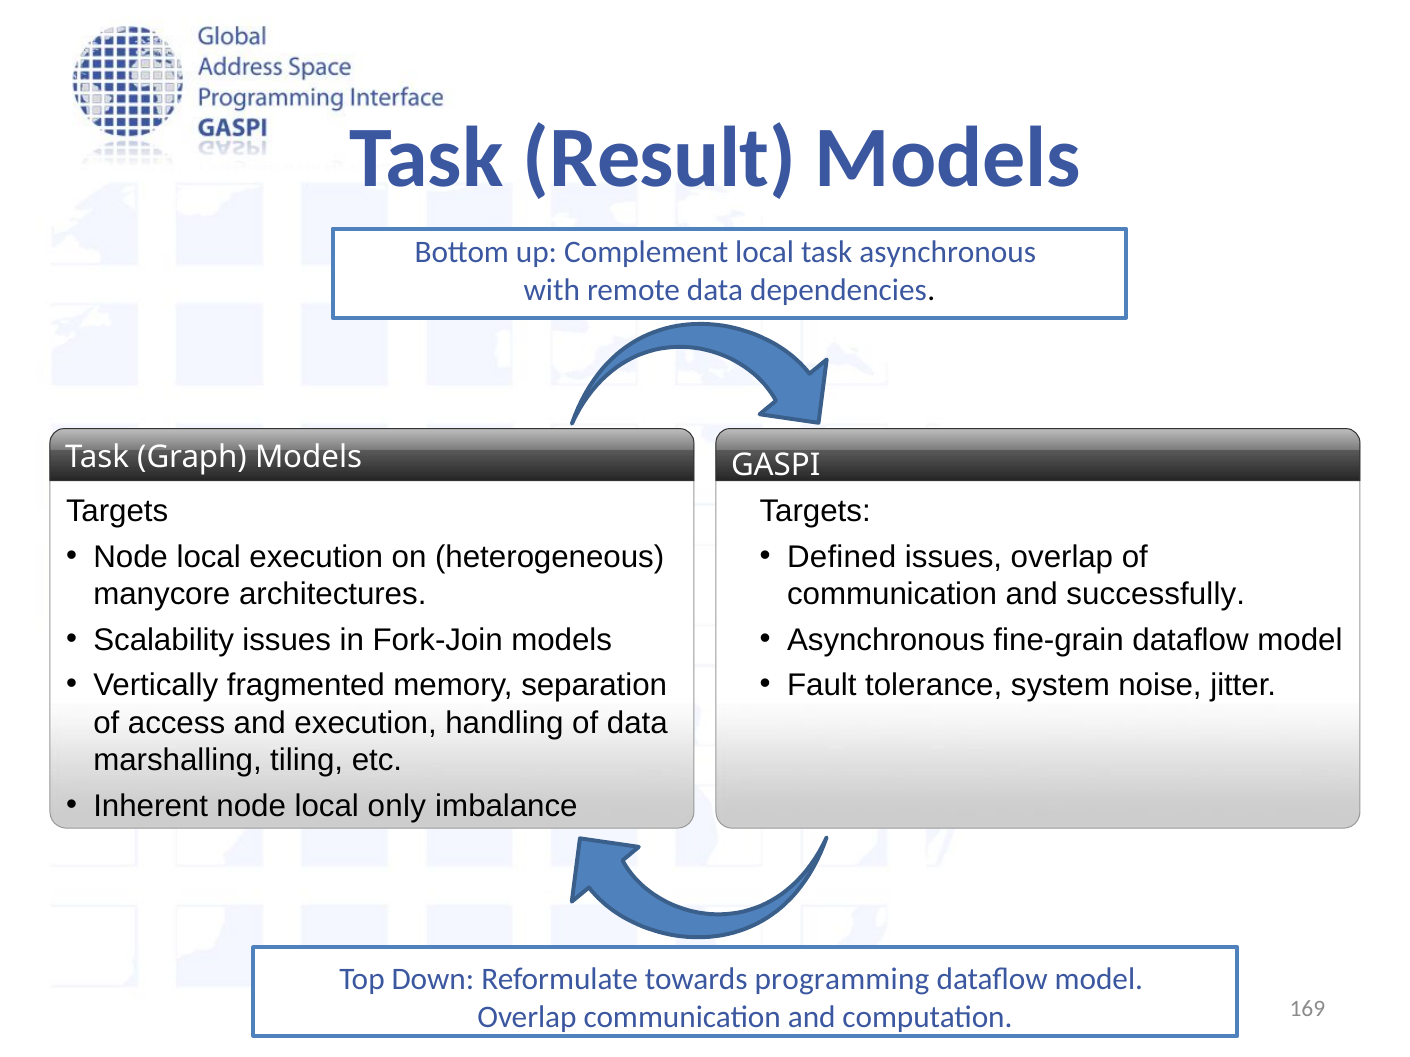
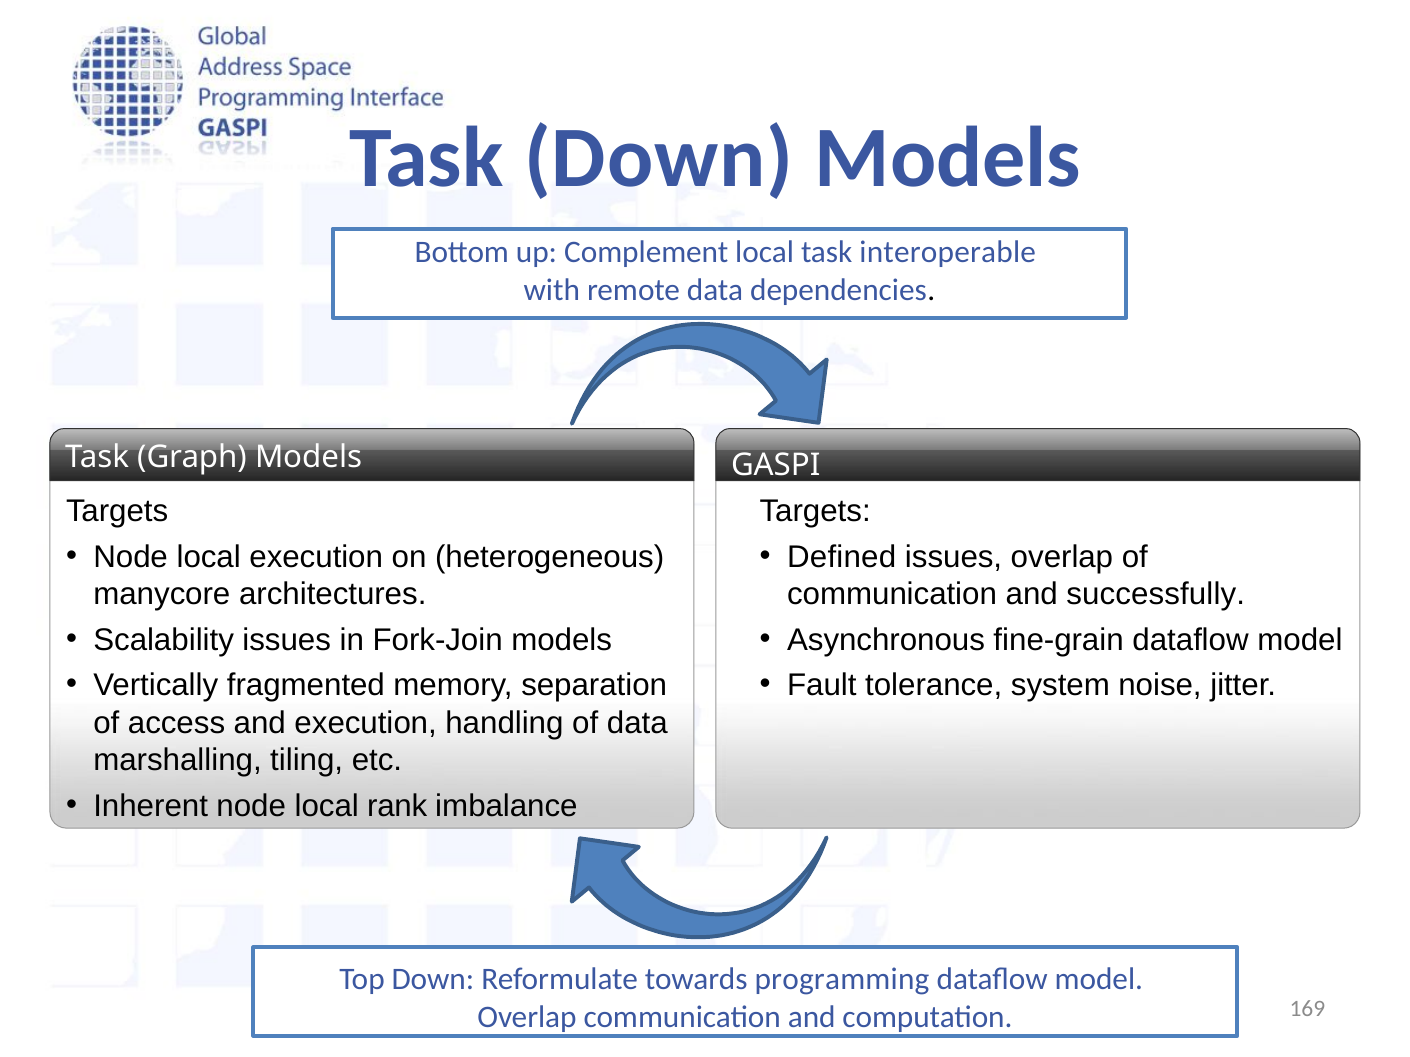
Task Result: Result -> Down (659, 158)
task asynchronous: asynchronous -> interoperable (948, 252)
only: only -> rank (397, 806)
